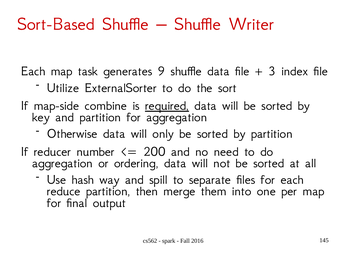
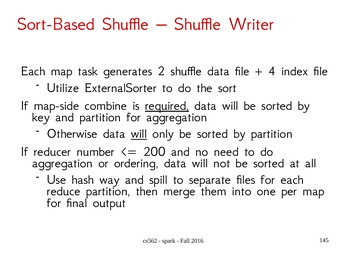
9: 9 -> 2 (161, 71)
3: 3 -> 4 (272, 71)
will underline: none -> present (139, 133)
